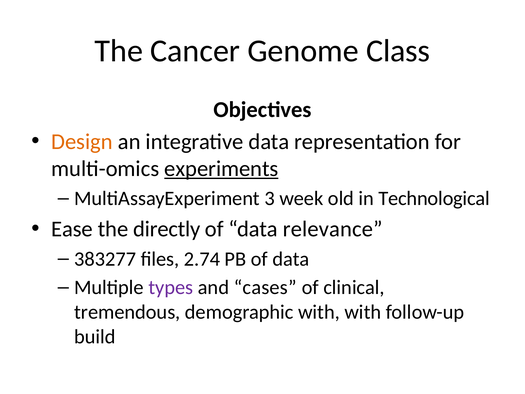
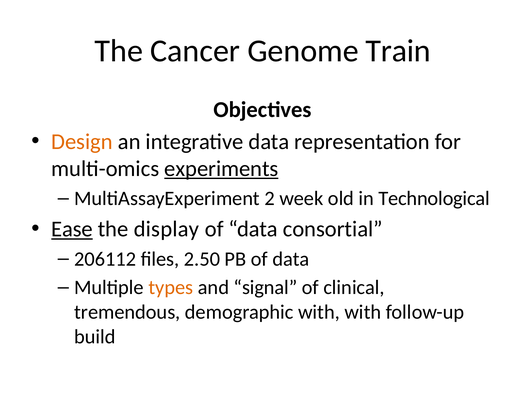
Class: Class -> Train (398, 51)
3: 3 -> 2 (270, 198)
Ease underline: none -> present (72, 229)
directly: directly -> display (166, 229)
relevance: relevance -> consortial (333, 229)
383277: 383277 -> 206112 (105, 259)
2.74: 2.74 -> 2.50 (202, 259)
types colour: purple -> orange (171, 287)
cases: cases -> signal (265, 287)
